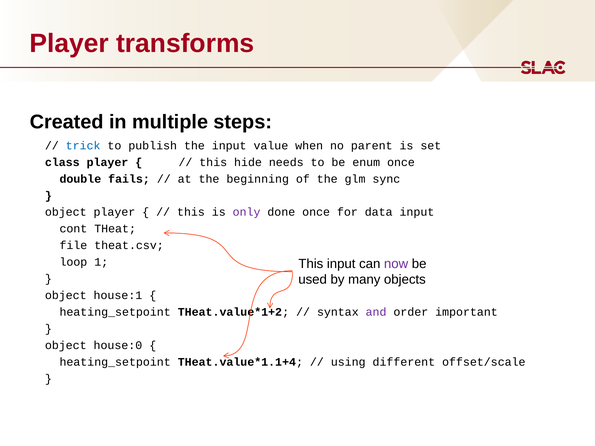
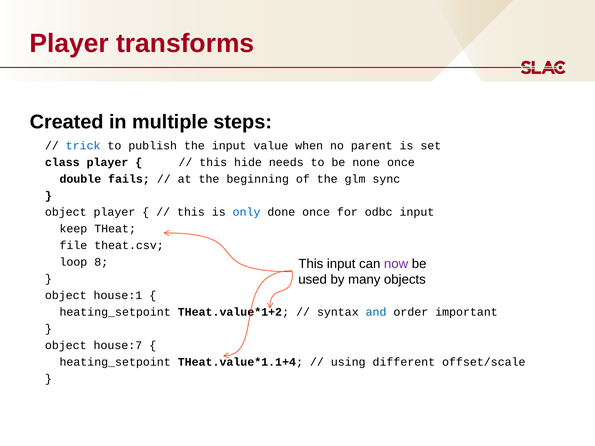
enum: enum -> none (366, 162)
only colour: purple -> blue (247, 212)
data: data -> odbc (379, 212)
cont: cont -> keep (73, 229)
1: 1 -> 8 (101, 262)
and colour: purple -> blue (376, 312)
house:0: house:0 -> house:7 (118, 346)
